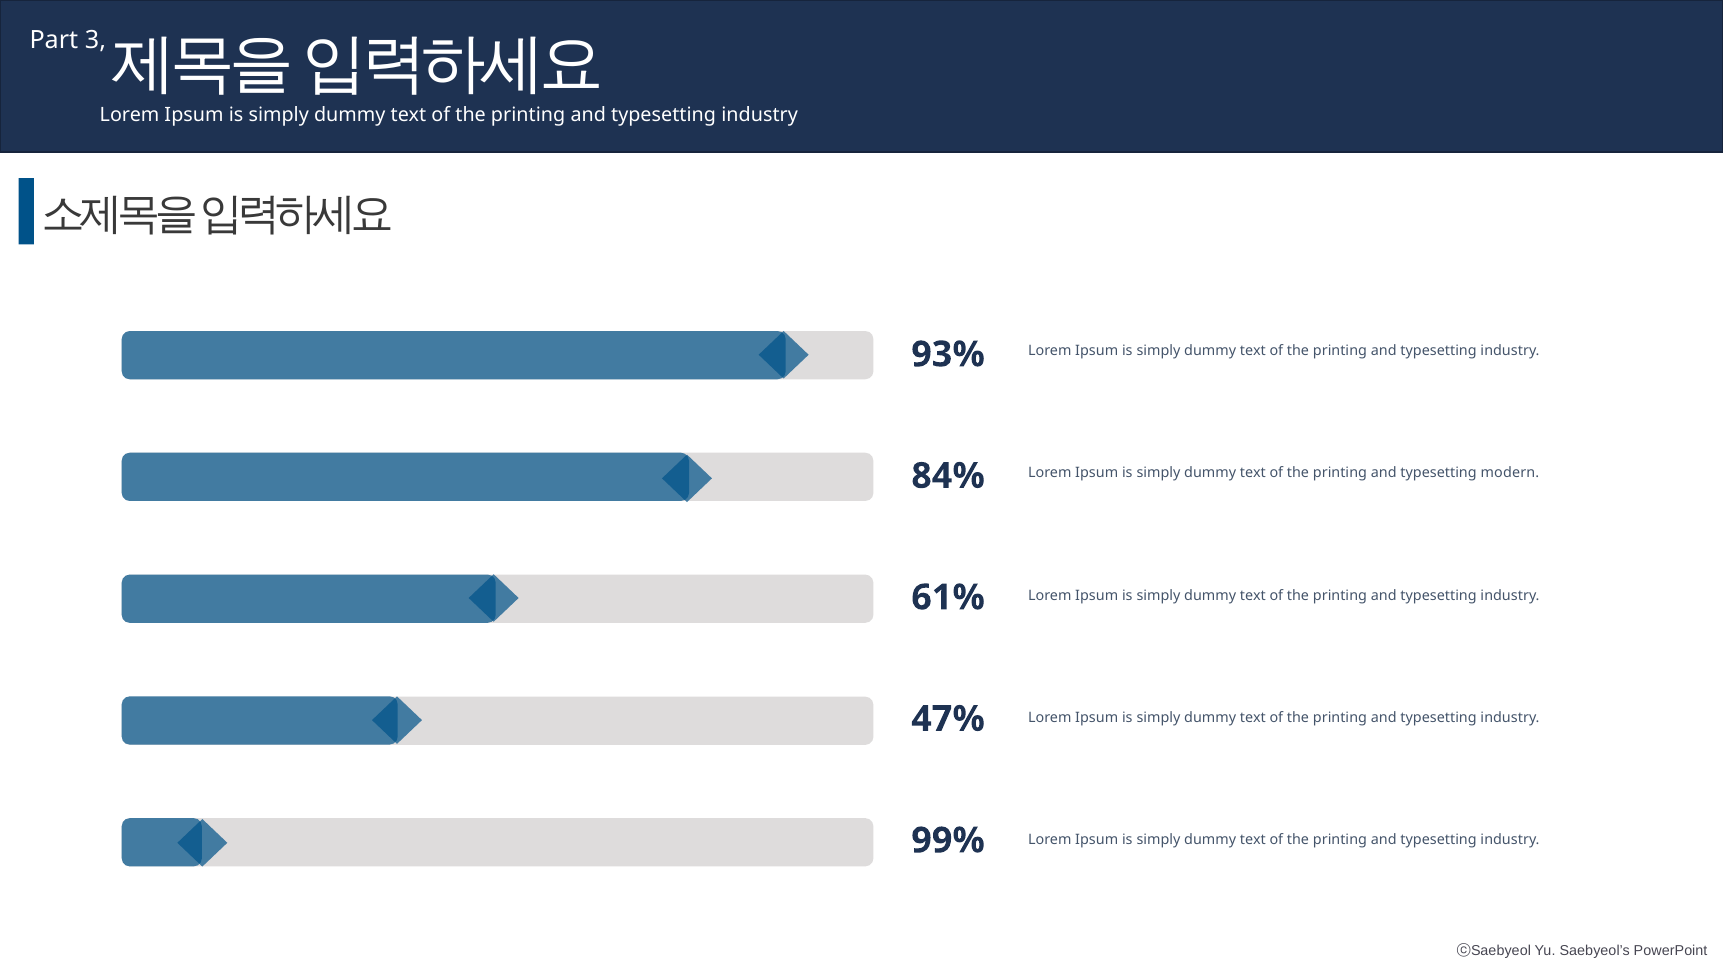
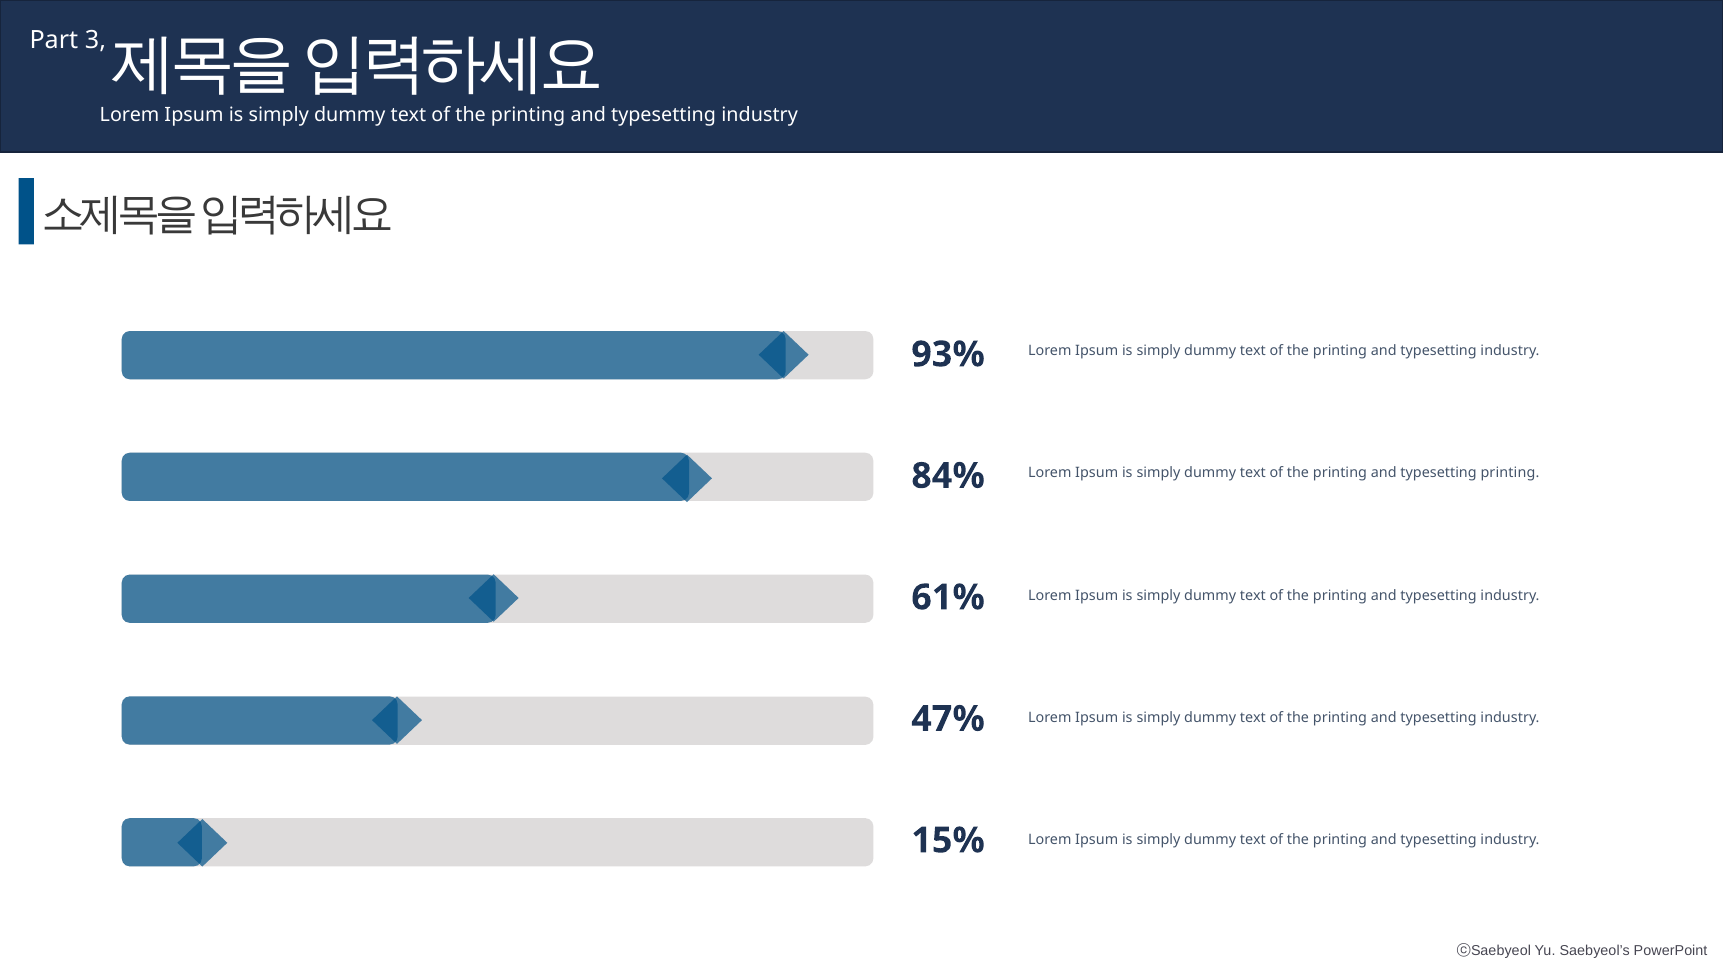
typesetting modern: modern -> printing (1510, 473)
99%: 99% -> 15% (948, 841)
